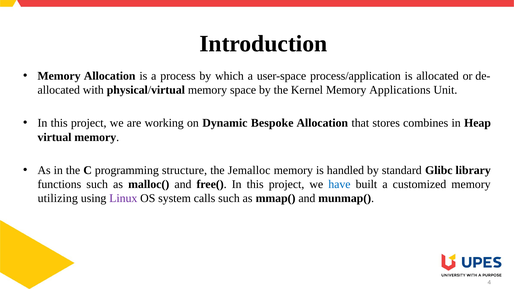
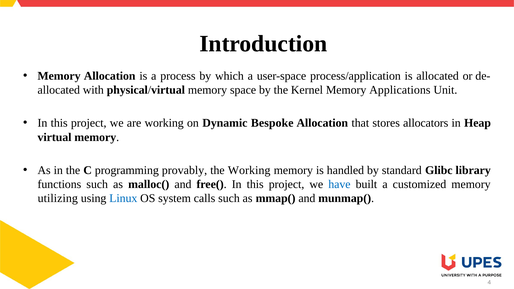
combines: combines -> allocators (426, 123)
structure: structure -> provably (185, 170)
the Jemalloc: Jemalloc -> Working (249, 170)
Linux colour: purple -> blue (123, 198)
